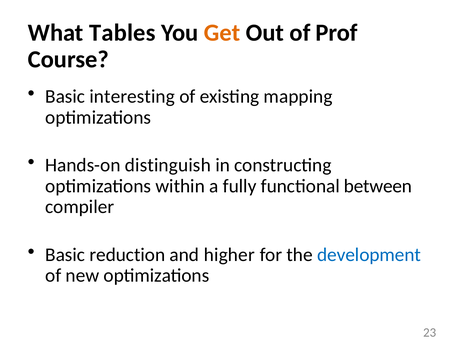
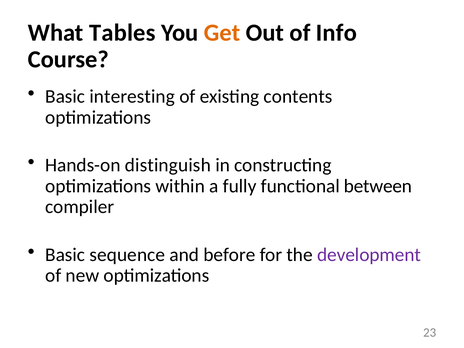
Prof: Prof -> Info (336, 33)
mapping: mapping -> contents (298, 96)
reduction: reduction -> sequence (127, 255)
higher: higher -> before (229, 255)
development colour: blue -> purple (369, 255)
